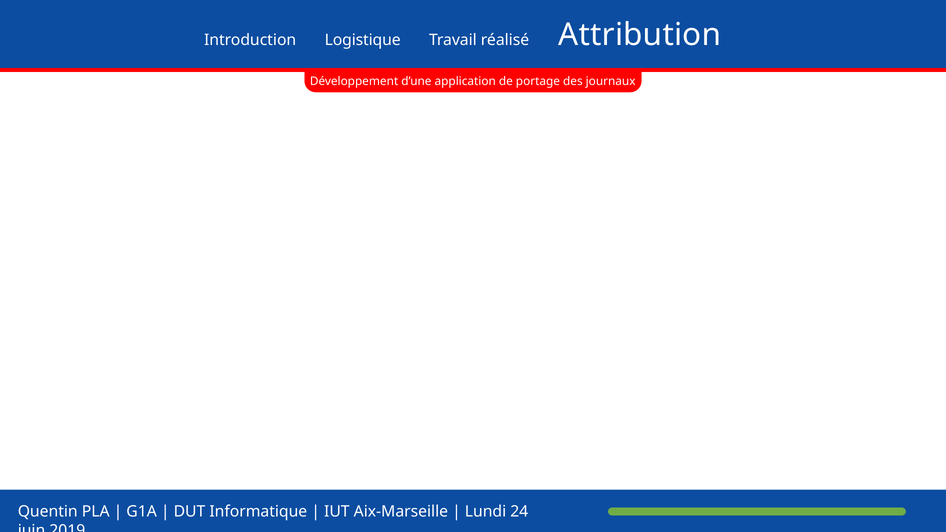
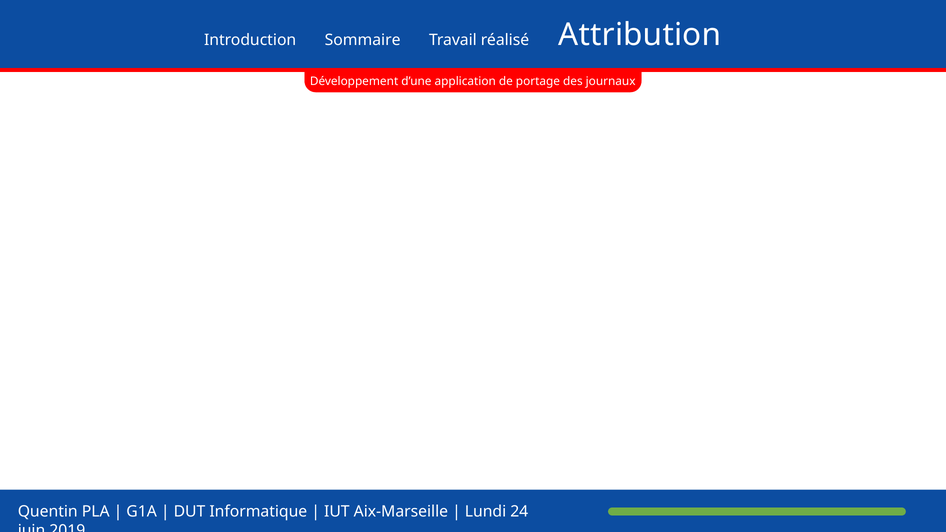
Logistique: Logistique -> Sommaire (363, 40)
